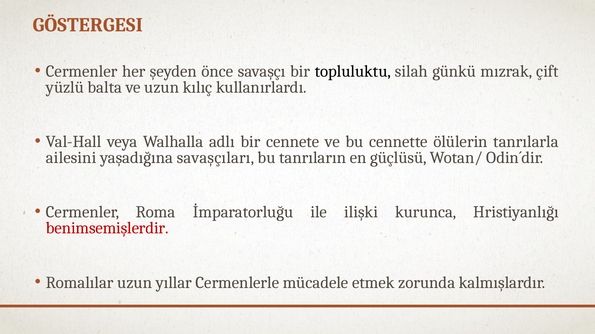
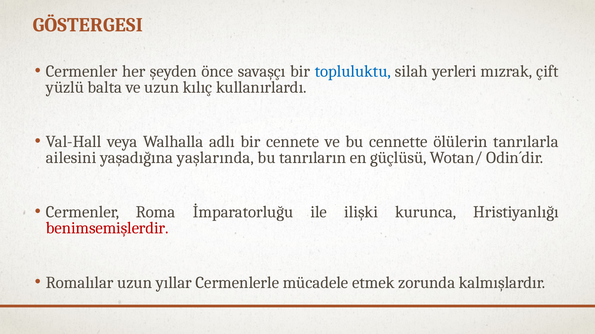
topluluktu colour: black -> blue (353, 71)
günkü: günkü -> yerleri (454, 71)
savaşçıları: savaşçıları -> yaşlarında (215, 158)
